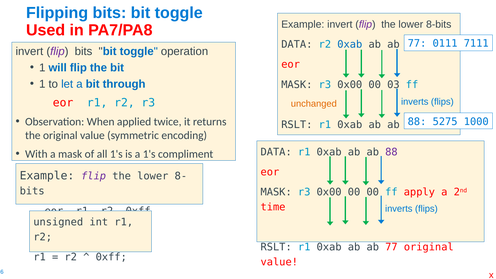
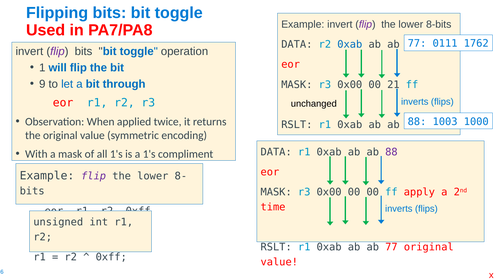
7111: 7111 -> 1762 (476, 44)
1: 1 -> 9 (42, 84)
03: 03 -> 21 (393, 85)
unchanged colour: orange -> black (314, 104)
5275: 5275 -> 1003 (445, 122)
